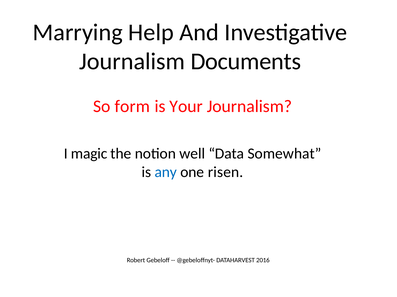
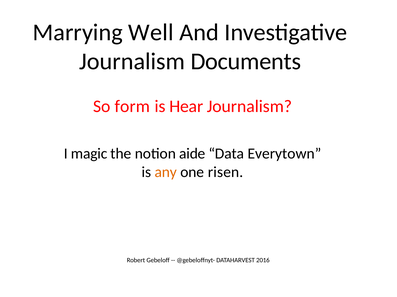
Help: Help -> Well (151, 32)
Your: Your -> Hear (186, 106)
well: well -> aide (192, 154)
Somewhat: Somewhat -> Everytown (284, 154)
any colour: blue -> orange (166, 172)
